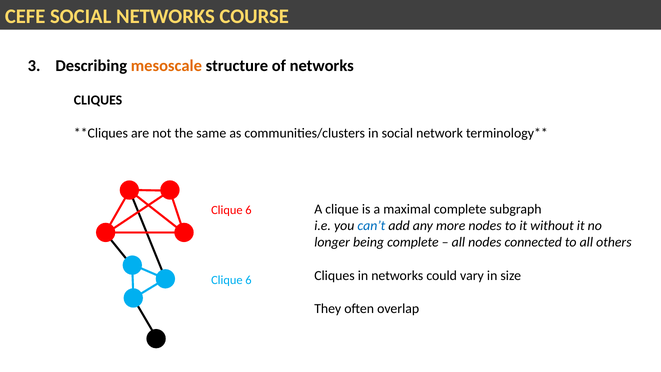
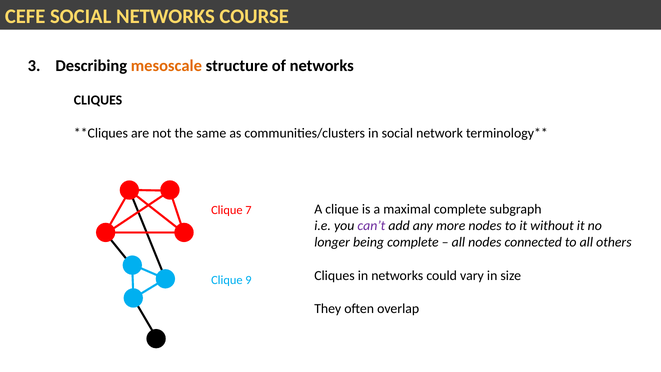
6: 6 -> 7 (248, 210)
can’t colour: blue -> purple (371, 226)
6: 6 -> 9 (248, 280)
